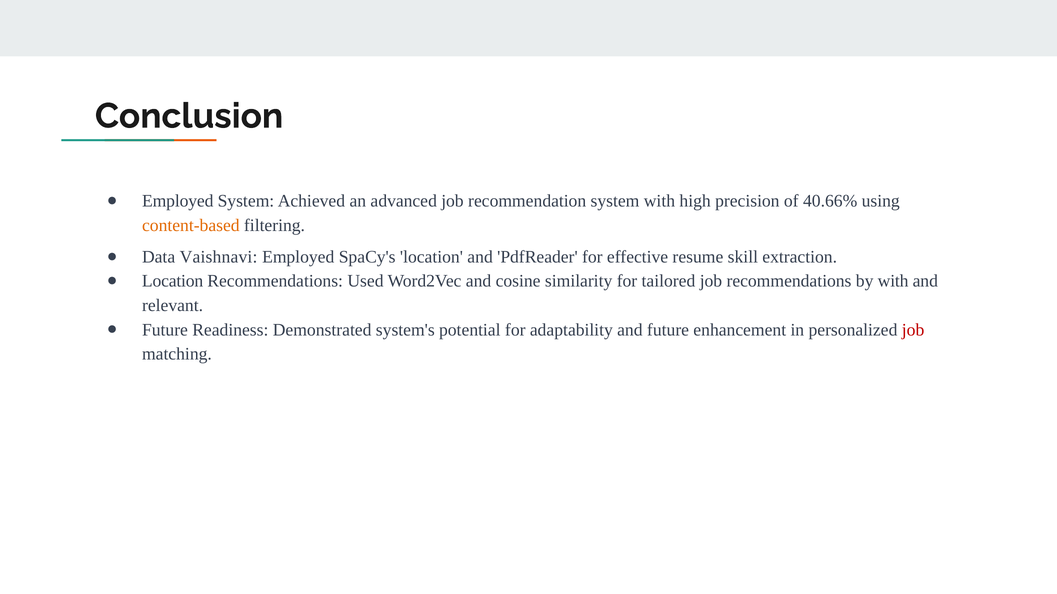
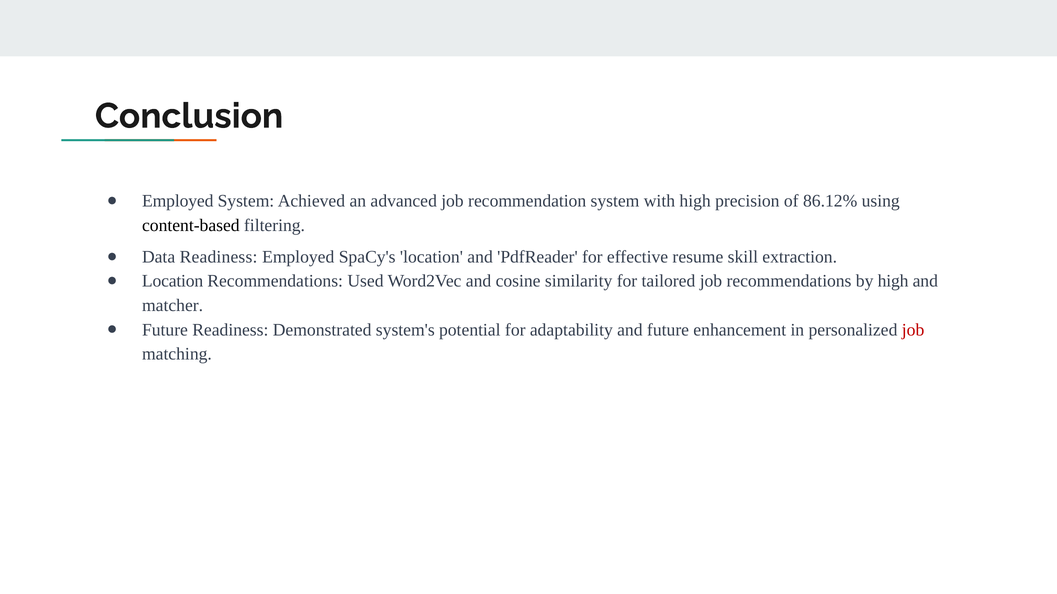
40.66%: 40.66% -> 86.12% (830, 201)
content-based colour: orange -> black (191, 225)
Data Vaishnavi: Vaishnavi -> Readiness (219, 257)
by with: with -> high (893, 281)
relevant: relevant -> matcher (173, 306)
